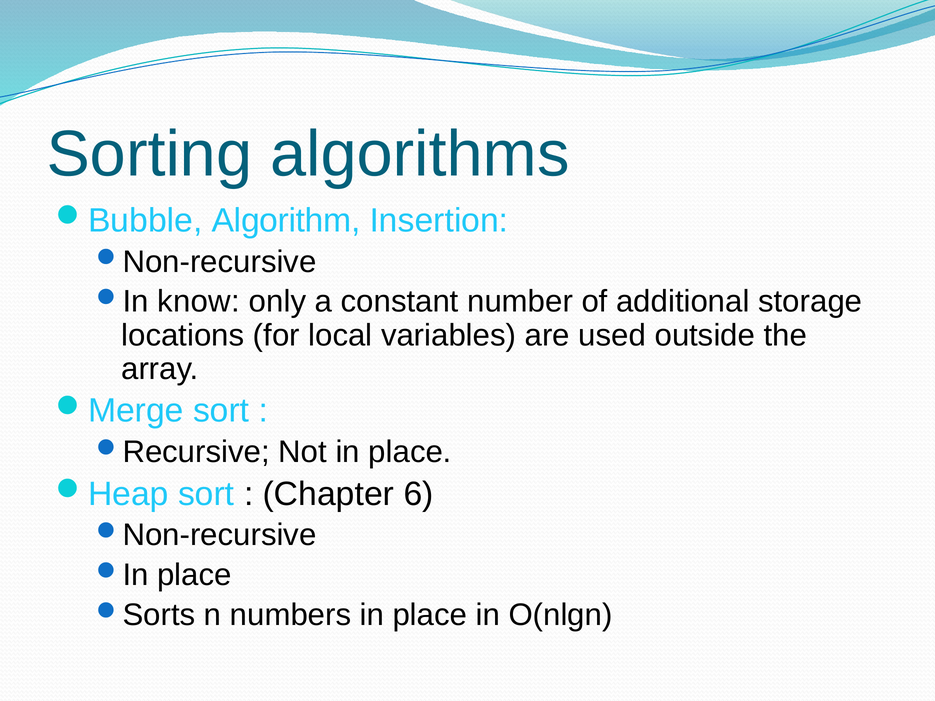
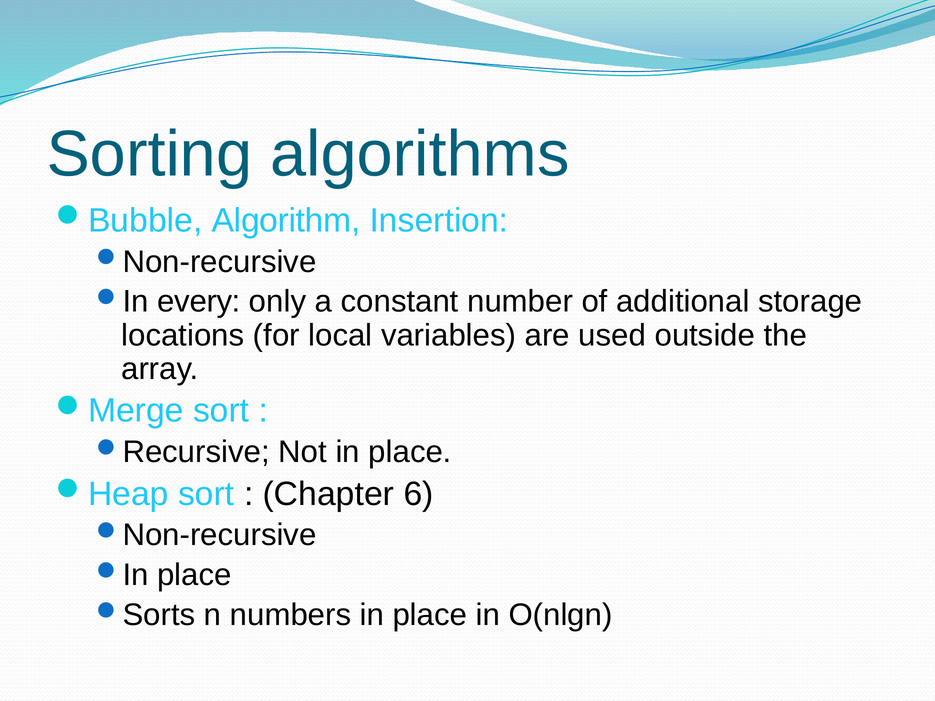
know: know -> every (199, 302)
